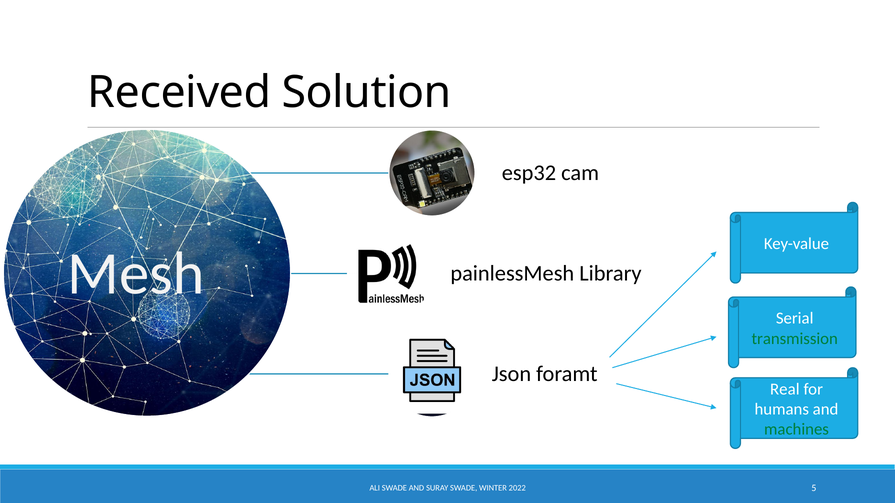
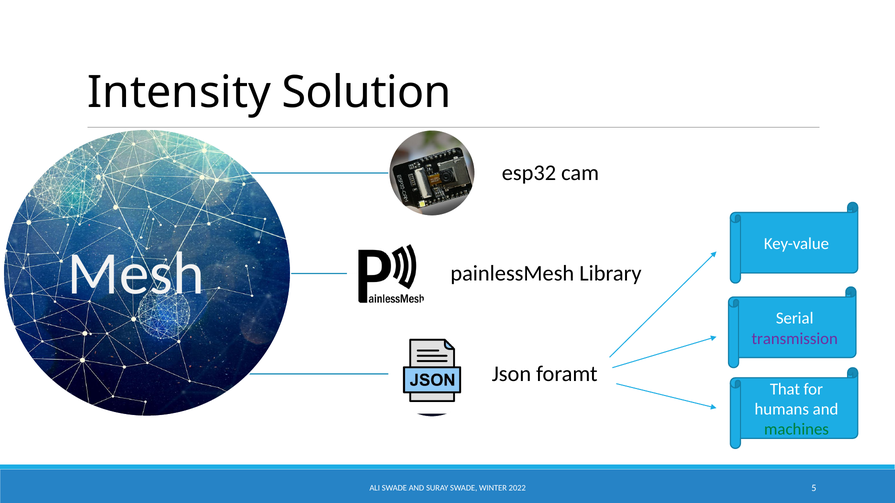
Received: Received -> Intensity (179, 92)
transmission colour: green -> purple (795, 339)
Real: Real -> That (785, 389)
